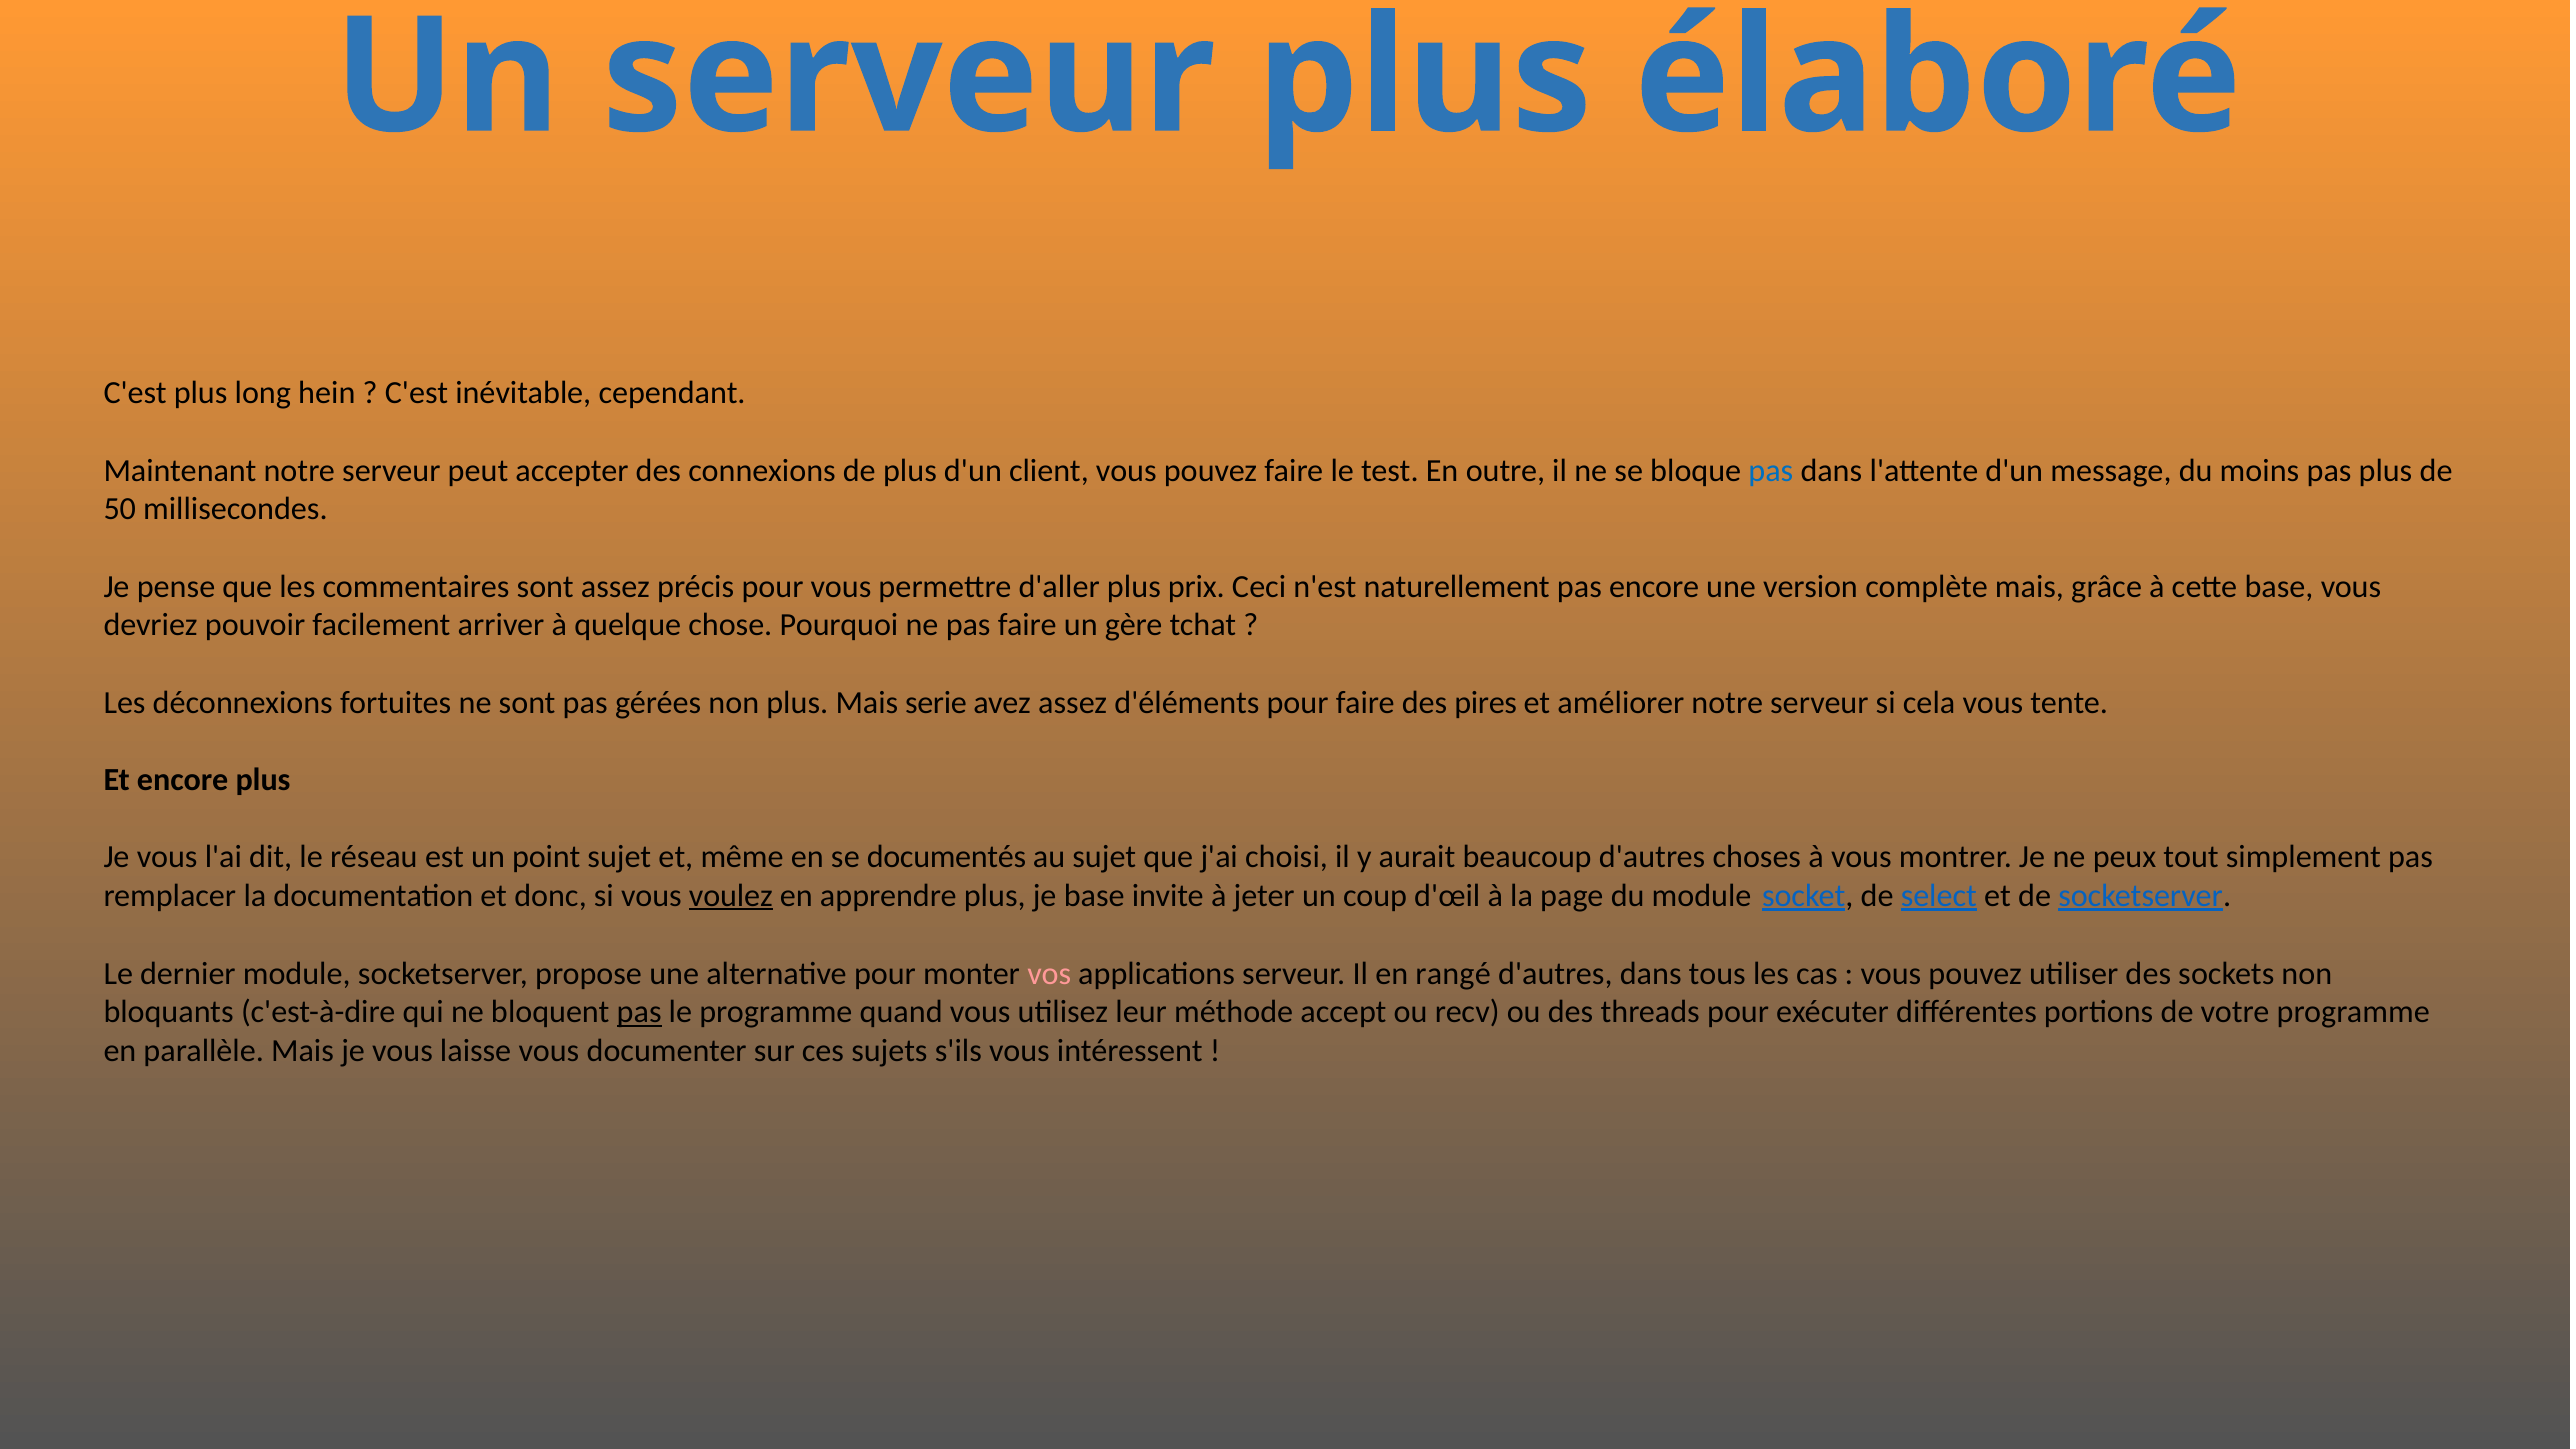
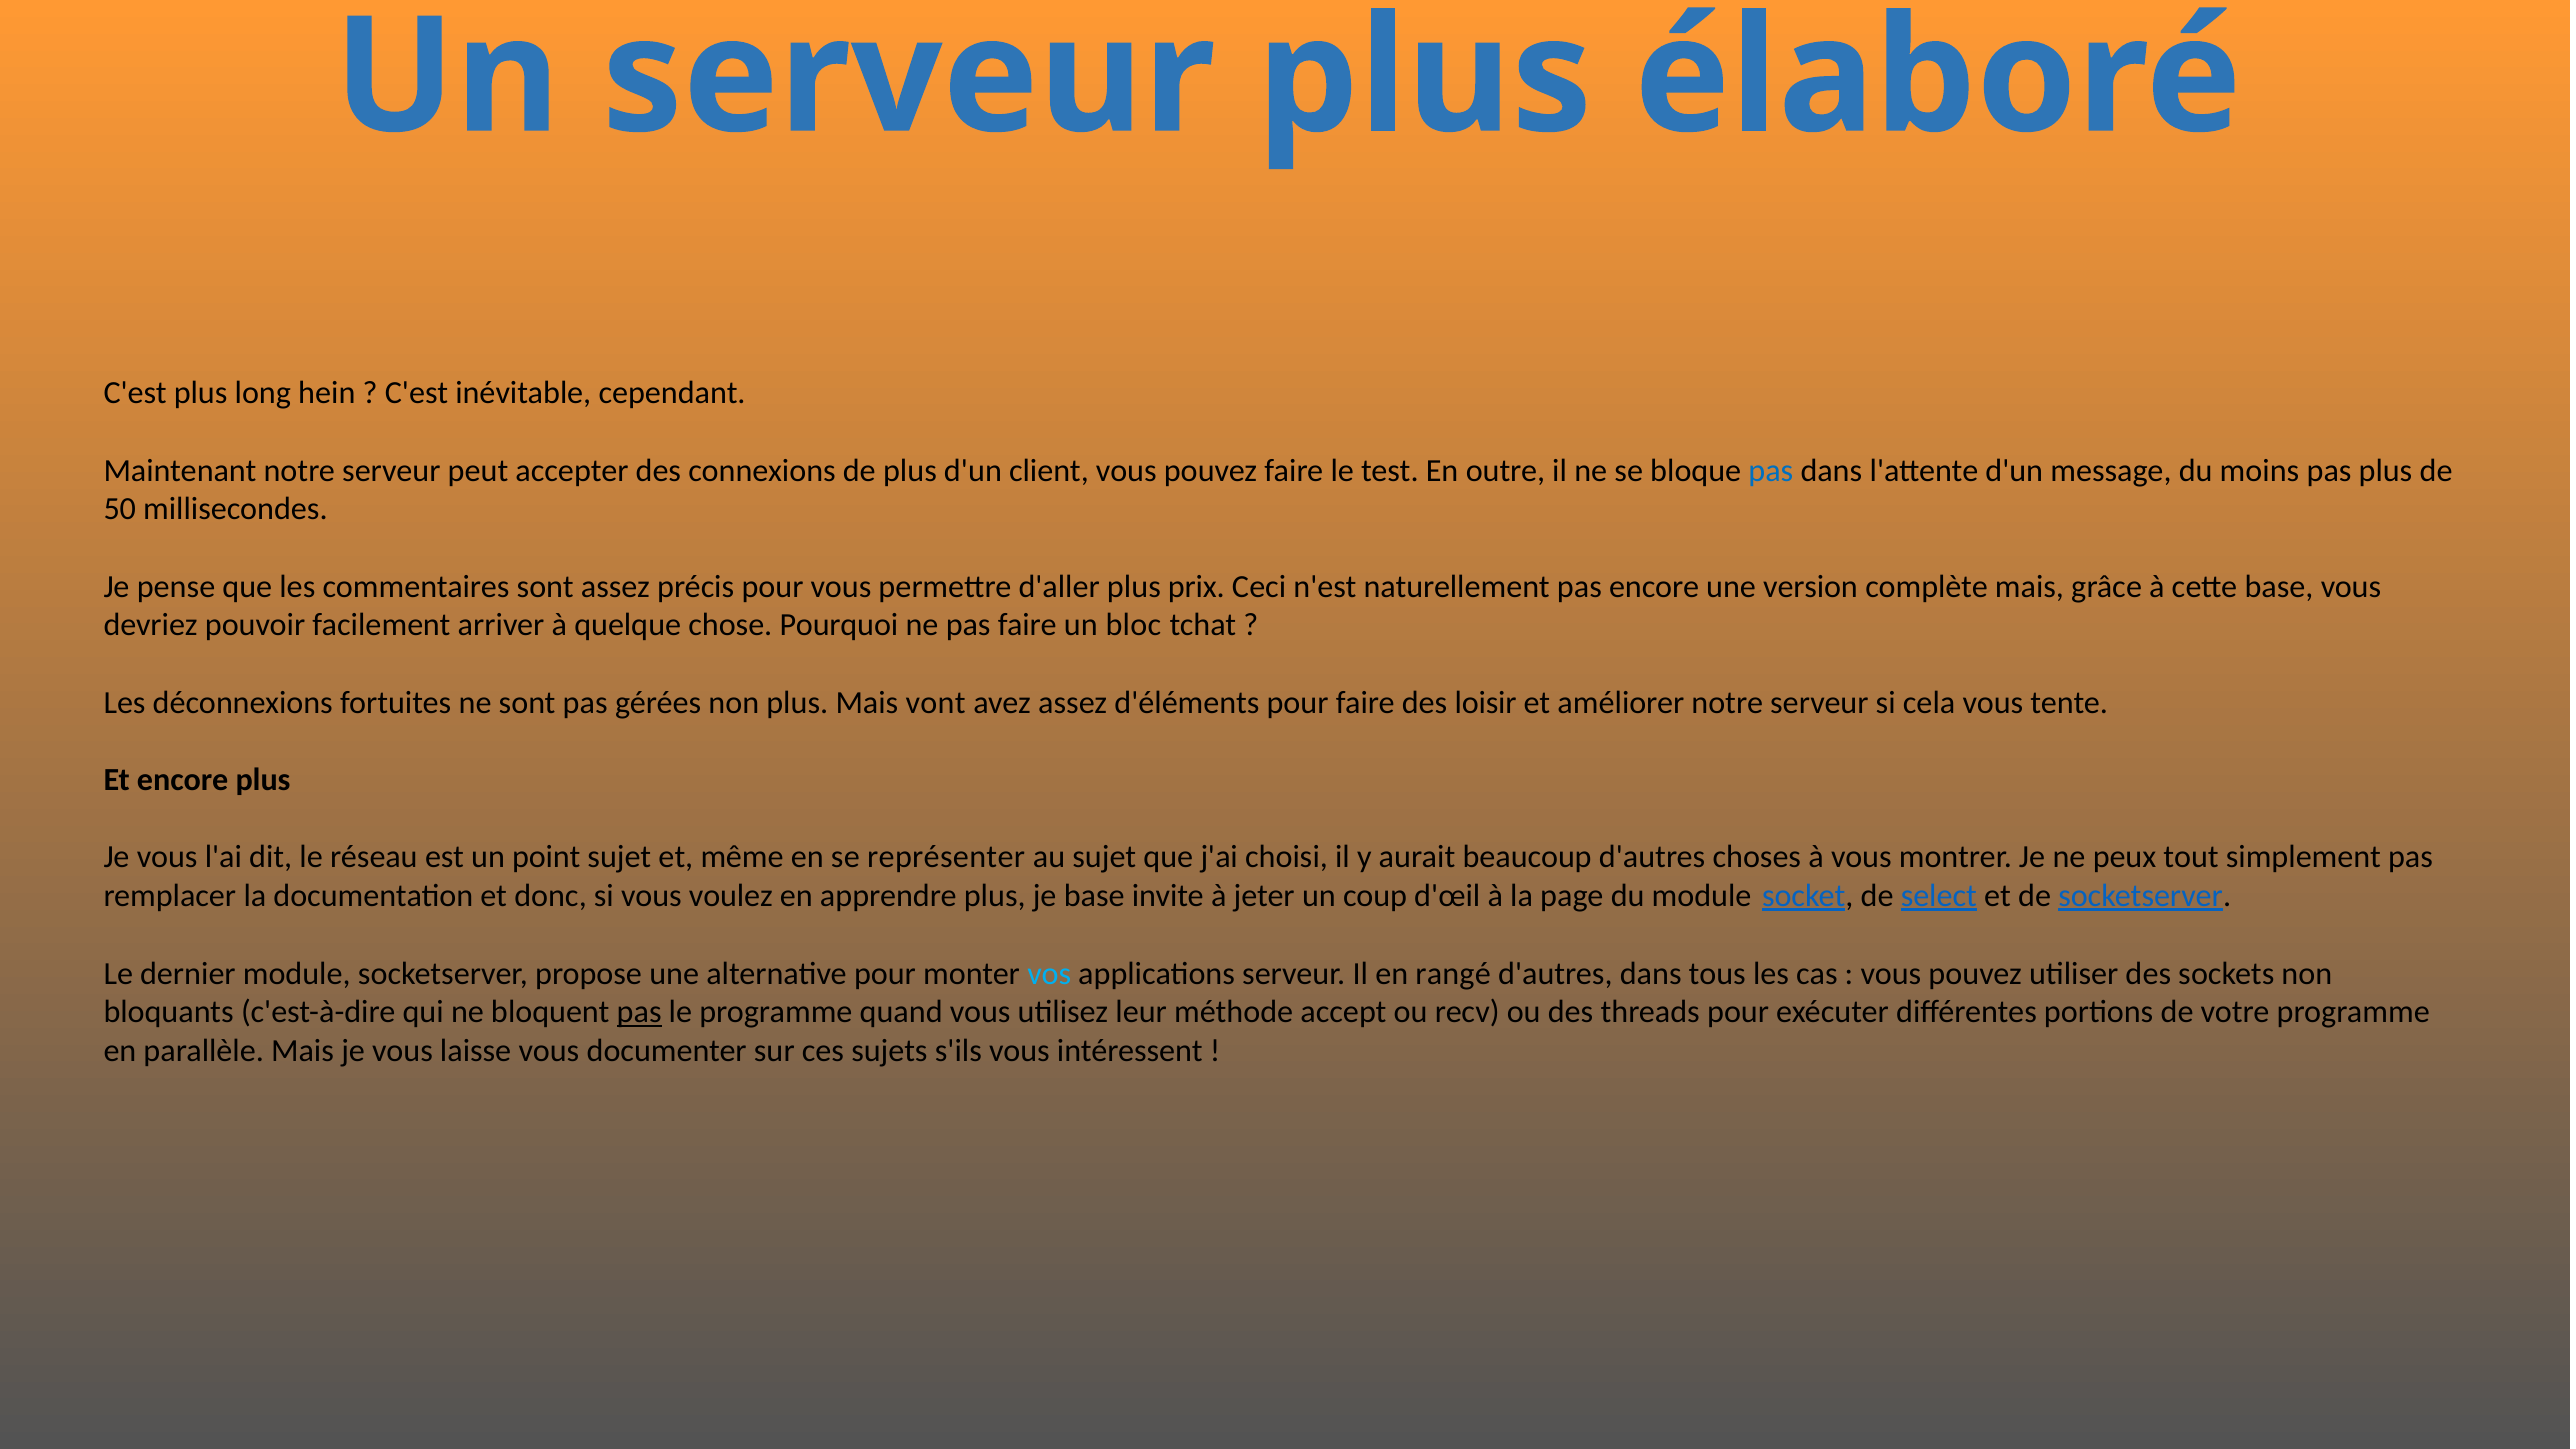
gère: gère -> bloc (1133, 625)
serie: serie -> vont (936, 702)
pires: pires -> loisir (1486, 702)
documentés: documentés -> représenter (946, 857)
voulez underline: present -> none (731, 896)
vos colour: pink -> light blue (1049, 973)
